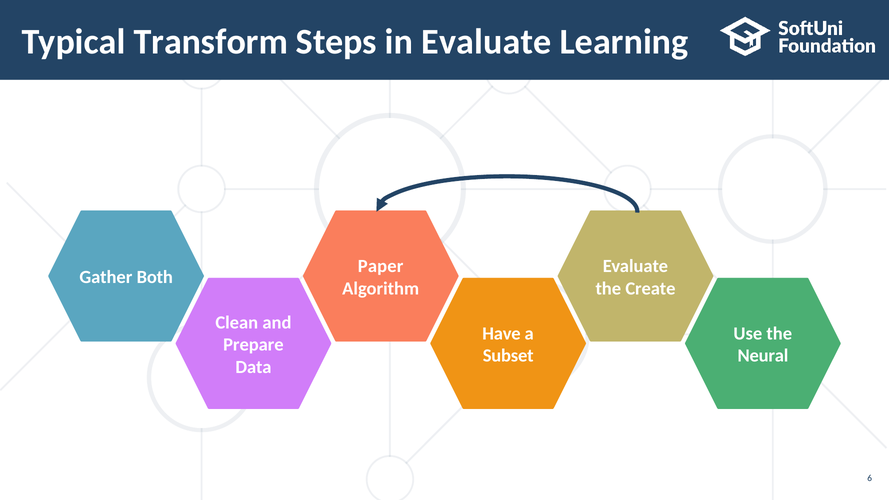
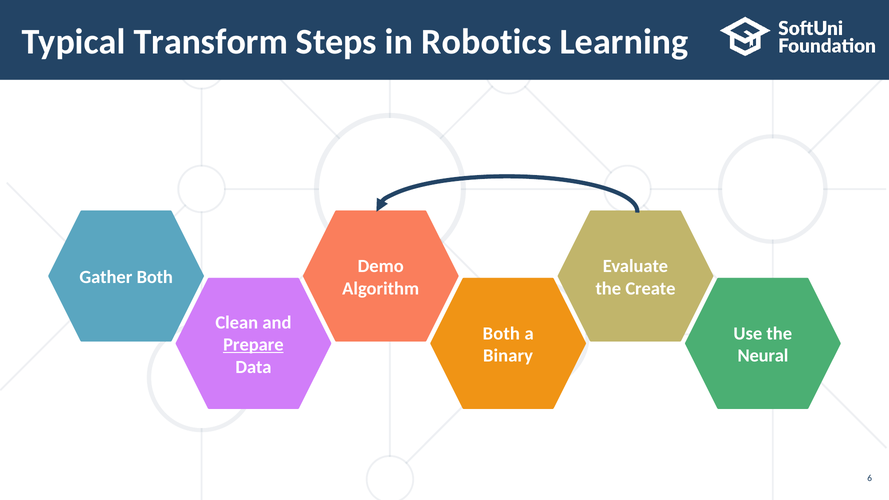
in Evaluate: Evaluate -> Robotics (486, 42)
Paper: Paper -> Demo (381, 266)
Have: Have -> Both (501, 334)
Prepare underline: none -> present (253, 345)
Subset: Subset -> Binary (508, 356)
